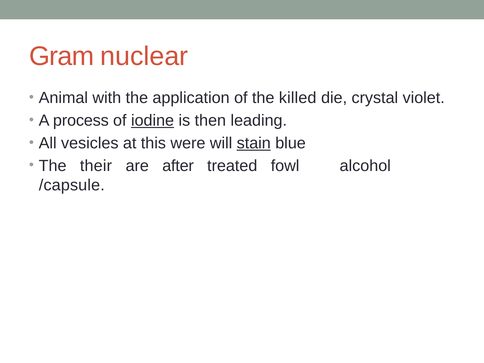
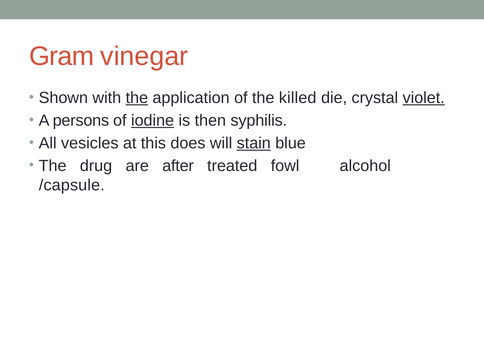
nuclear: nuclear -> vinegar (144, 56)
Animal: Animal -> Shown (63, 98)
the underline: none -> present (137, 98)
violet underline: none -> present (424, 98)
process: process -> persons (81, 121)
leading: leading -> syphilis (259, 121)
were: were -> does (188, 143)
their: their -> drug (96, 166)
